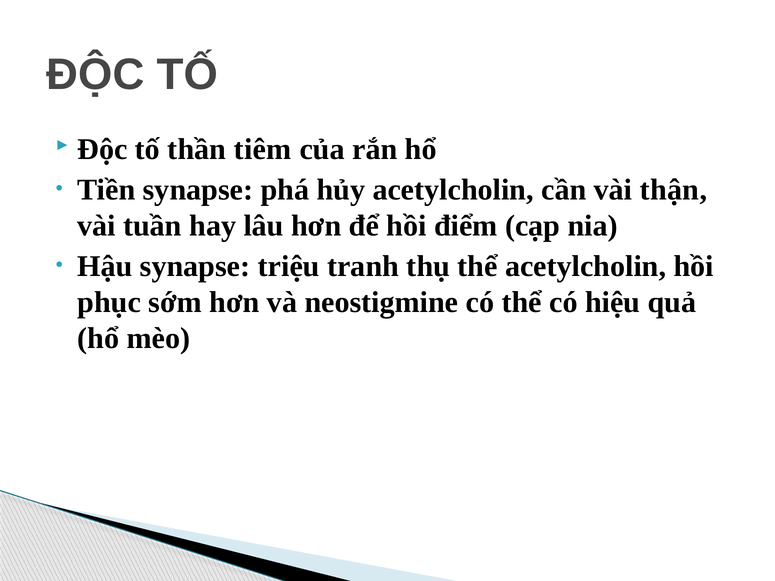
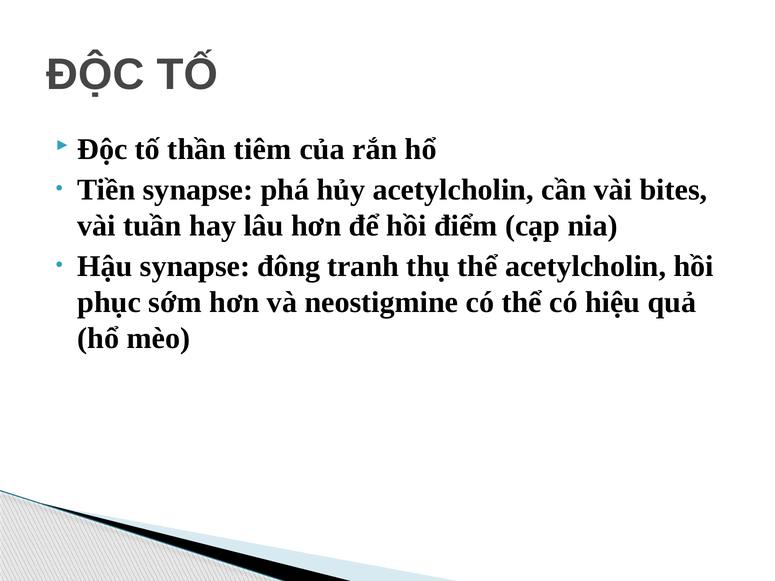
thận: thận -> bites (674, 190)
triệu: triệu -> đông (289, 266)
